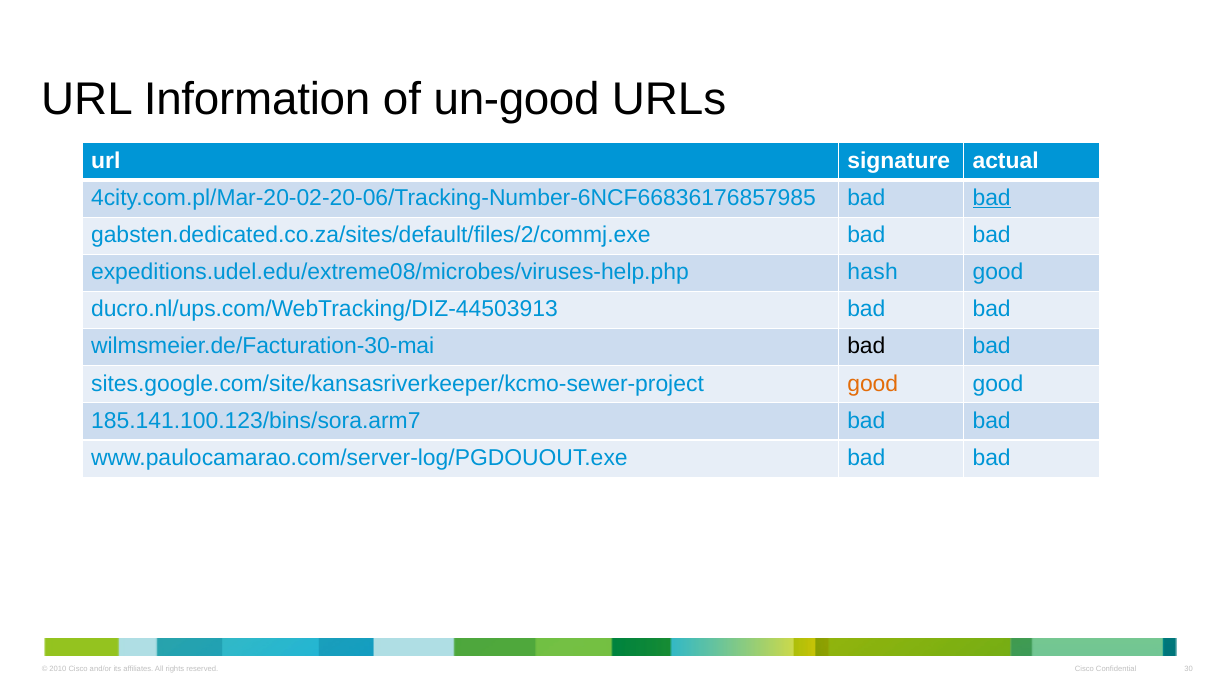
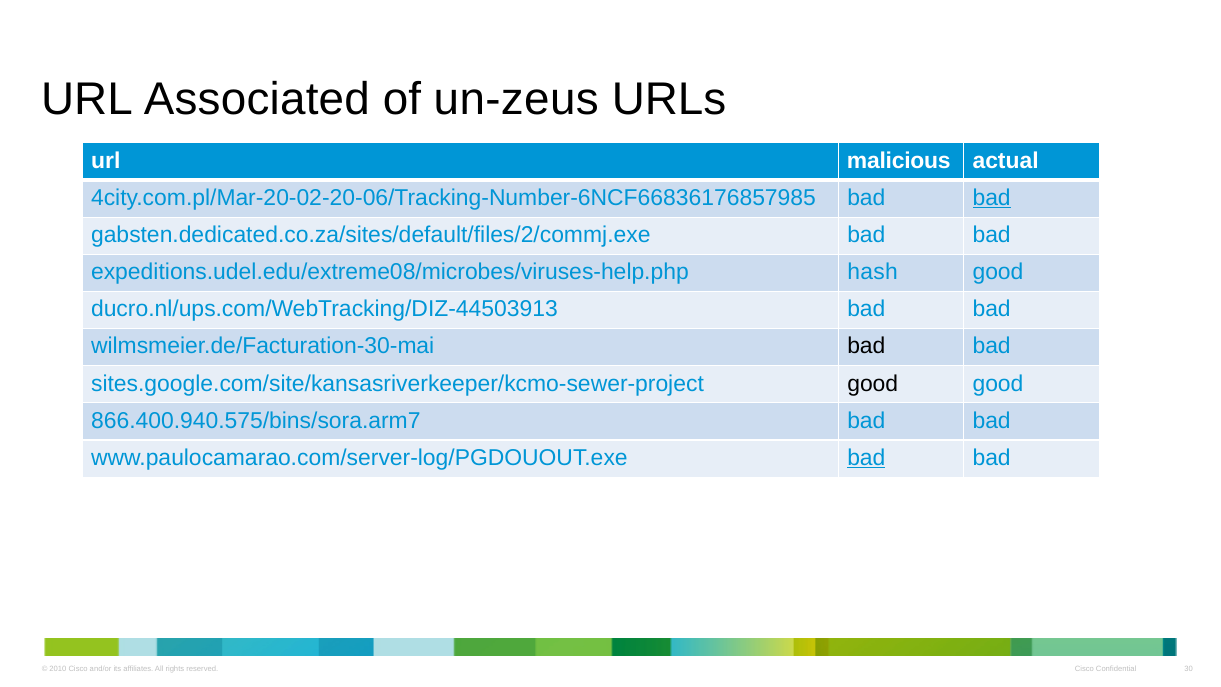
Information: Information -> Associated (257, 99)
un-good: un-good -> un-zeus (516, 99)
signature: signature -> malicious (899, 161)
good colour: orange -> black (873, 384)
185.141.100.123/bins/sora.arm7: 185.141.100.123/bins/sora.arm7 -> 866.400.940.575/bins/sora.arm7 (256, 421)
bad underline: none -> present (866, 458)
